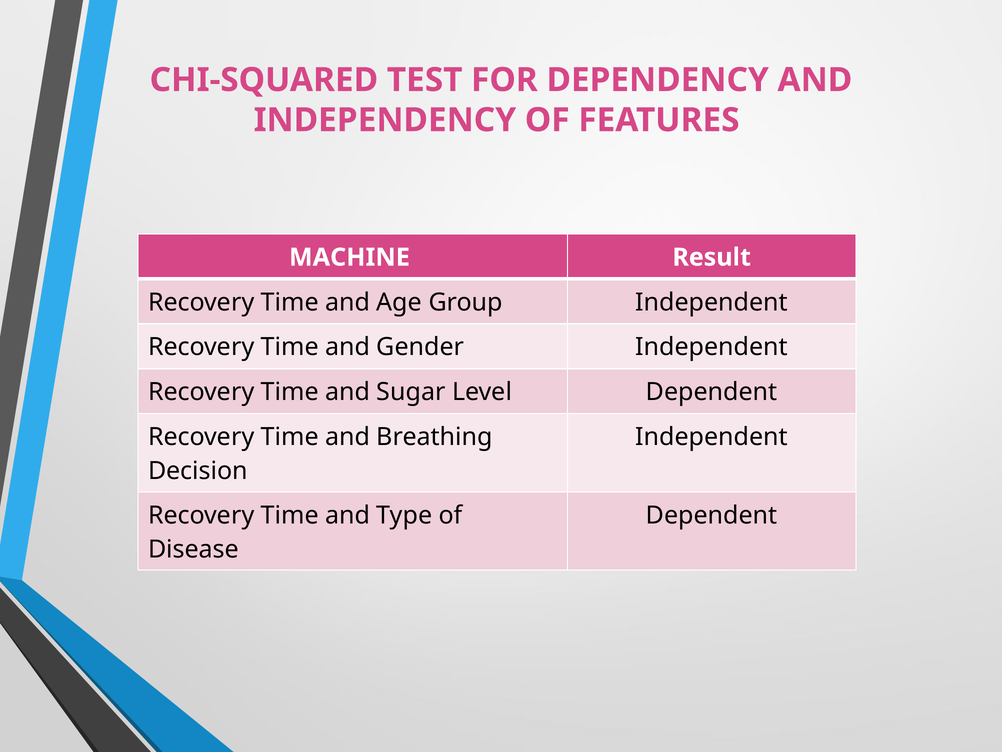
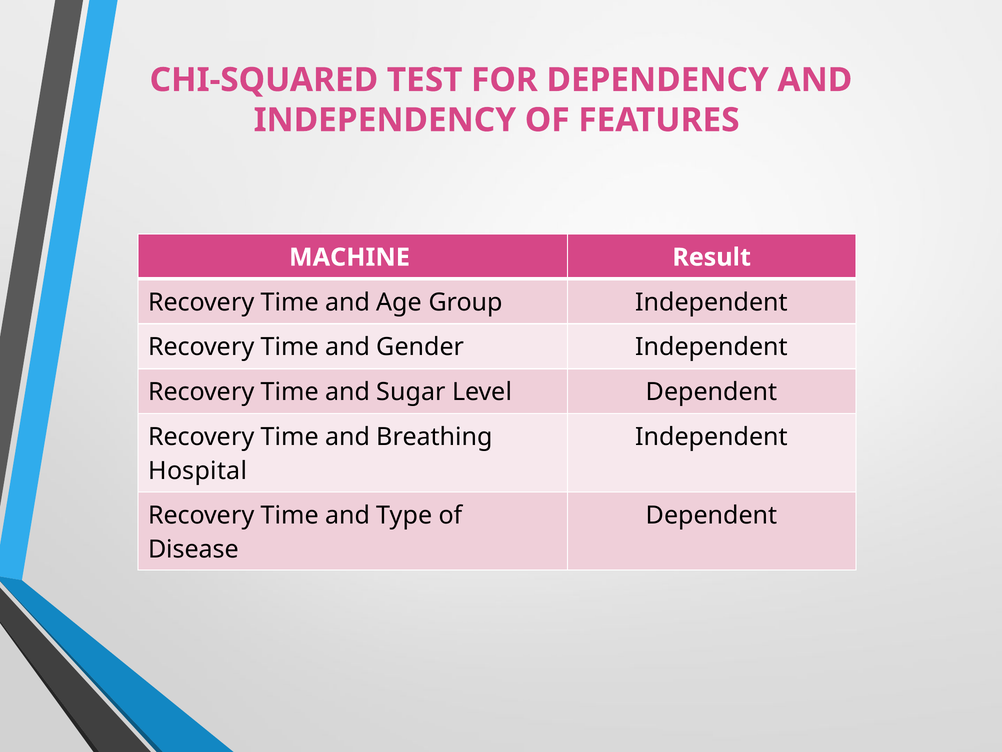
Decision: Decision -> Hospital (198, 471)
